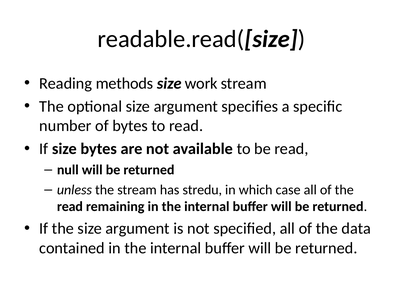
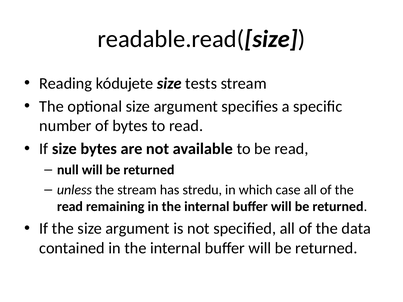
methods: methods -> kódujete (124, 83)
work: work -> tests (201, 83)
